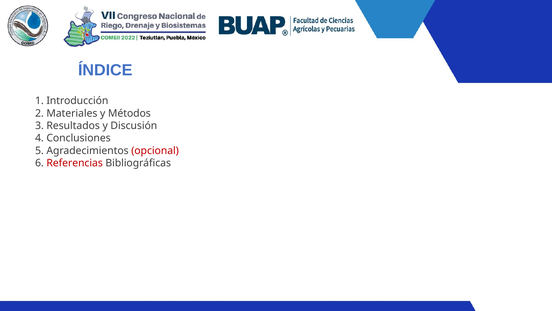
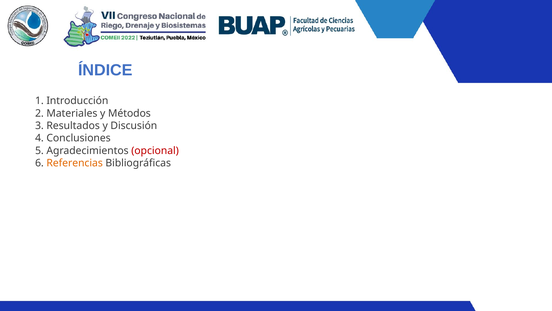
Referencias colour: red -> orange (75, 163)
